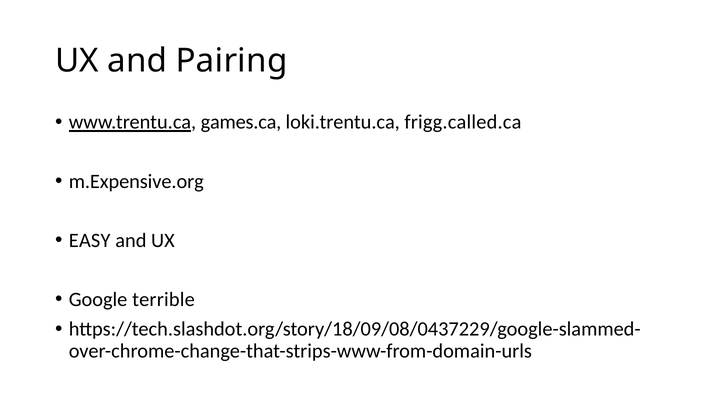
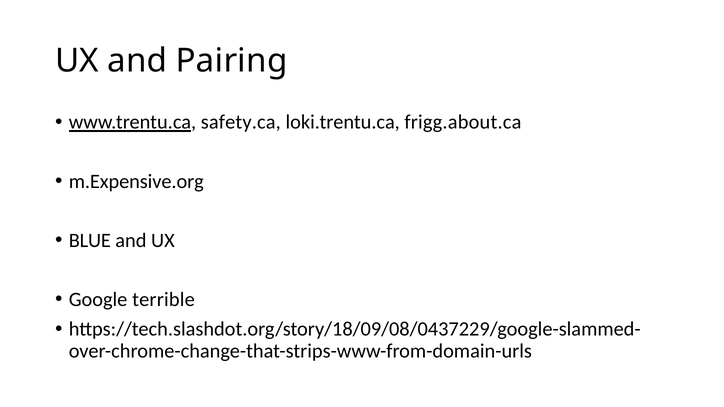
games.ca: games.ca -> safety.ca (241, 122)
frigg.called.ca: frigg.called.ca -> frigg.about.ca (463, 122)
EASY: EASY -> BLUE (90, 241)
